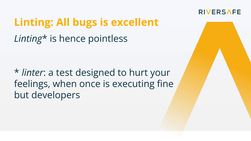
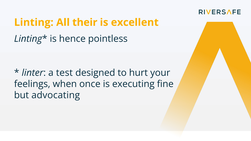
bugs: bugs -> their (85, 22)
developers: developers -> advocating (56, 95)
